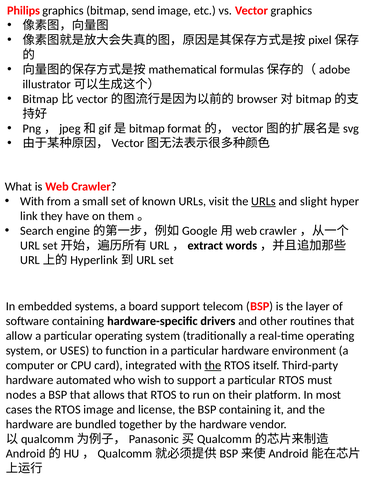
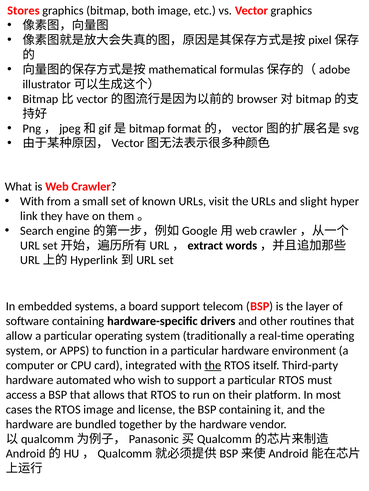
Philips: Philips -> Stores (23, 11)
send: send -> both (143, 11)
URLs underline: present -> none (264, 202)
USES: USES -> APPS (75, 351)
nodes: nodes -> access (21, 396)
